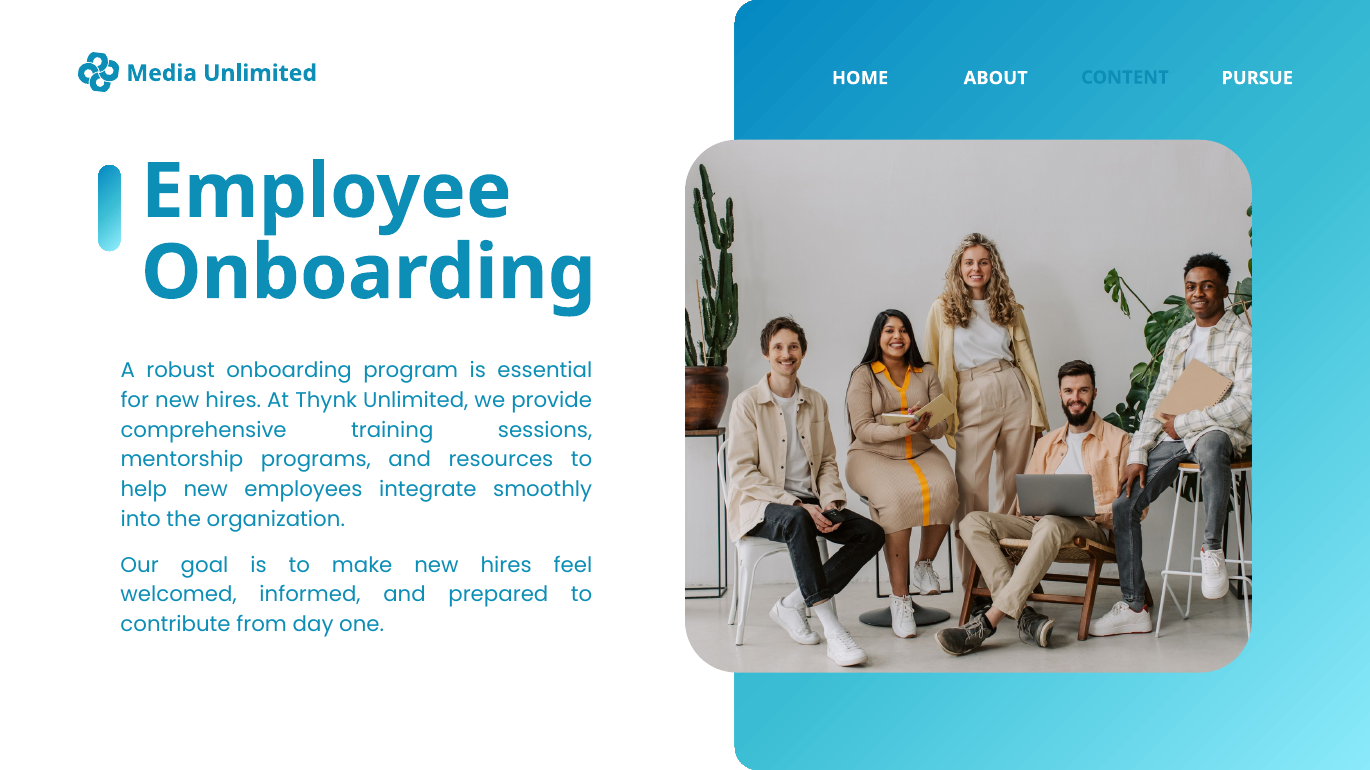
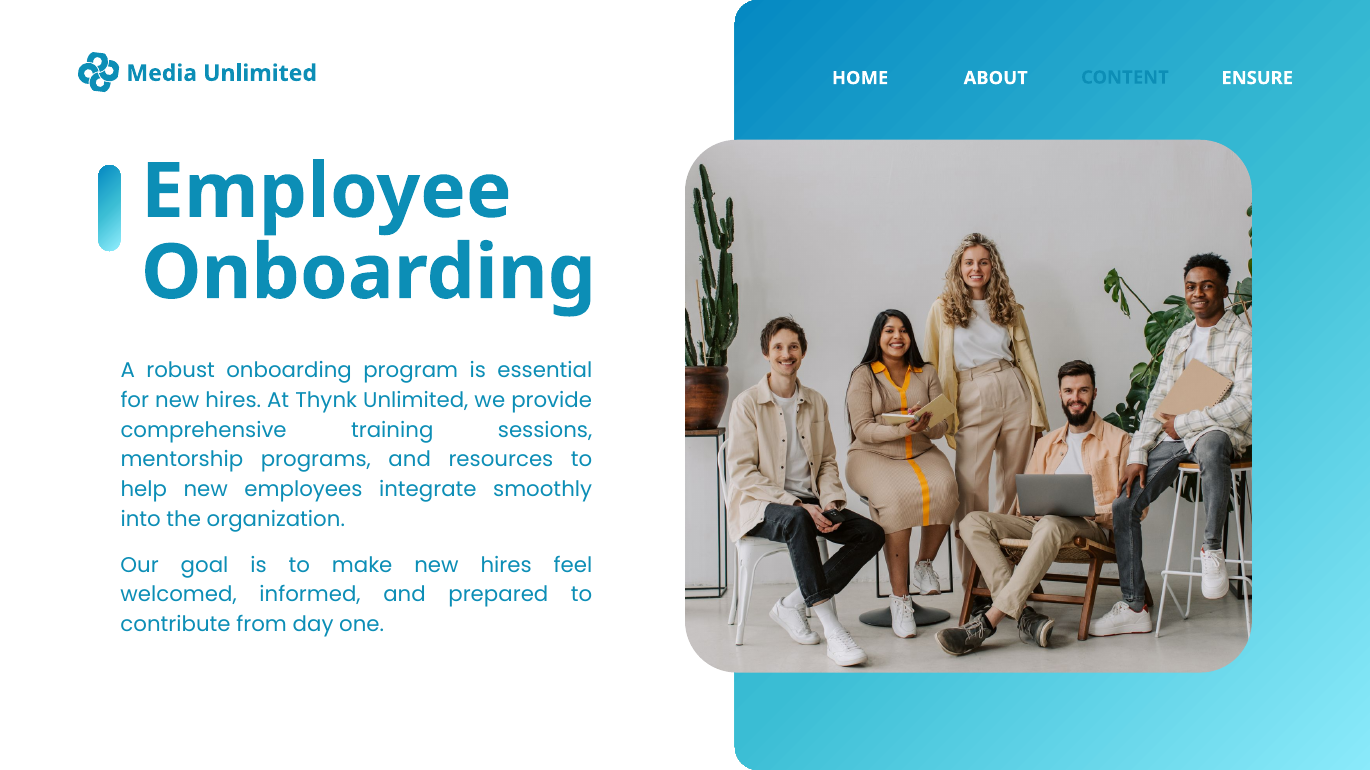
PURSUE: PURSUE -> ENSURE (1257, 78)
